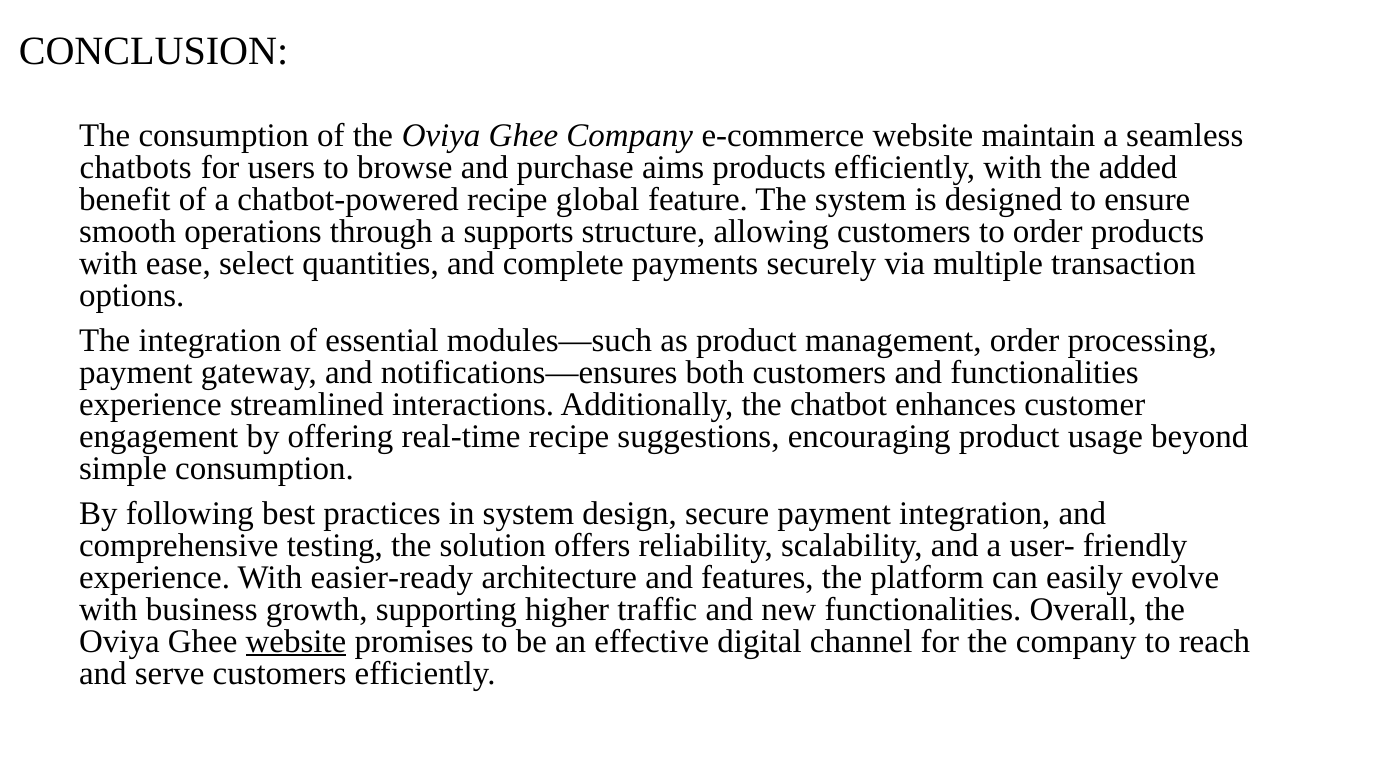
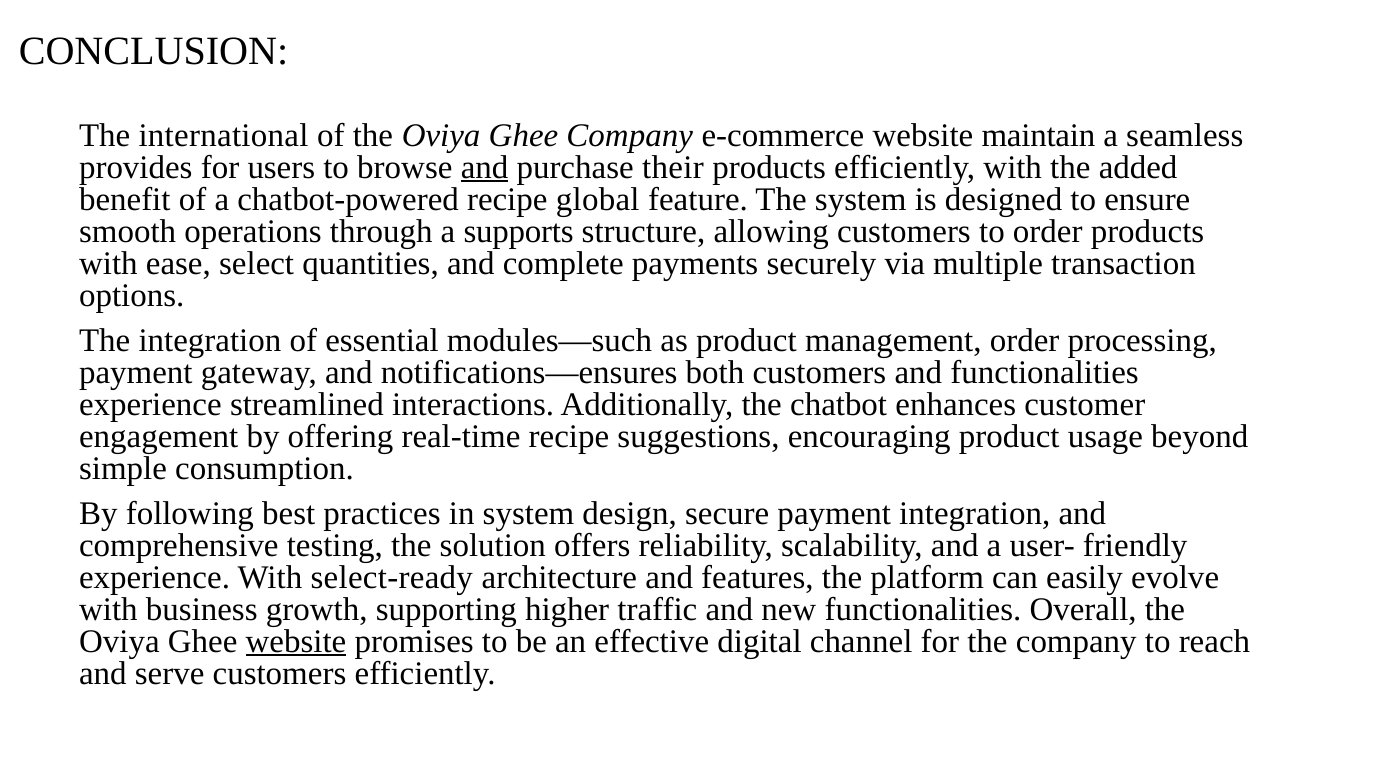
The consumption: consumption -> international (223, 135)
chatbots: chatbots -> provides (136, 167)
and underline: none -> present (485, 167)
aims: aims -> their (673, 167)
easier-ready: easier-ready -> select-ready (392, 577)
